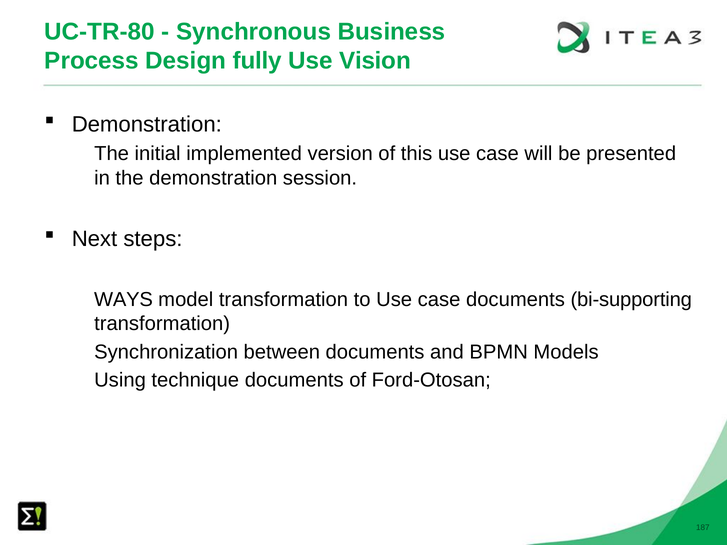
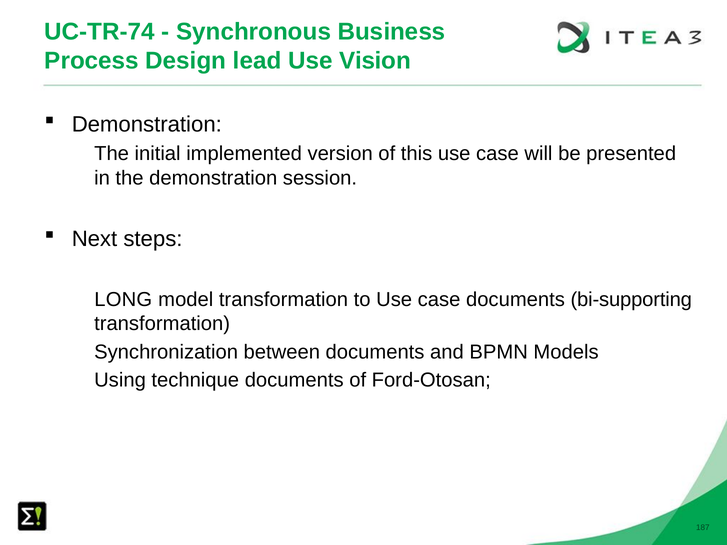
UC-TR-80: UC-TR-80 -> UC-TR-74 (100, 32)
fully: fully -> lead (257, 61)
WAYS: WAYS -> LONG (123, 300)
